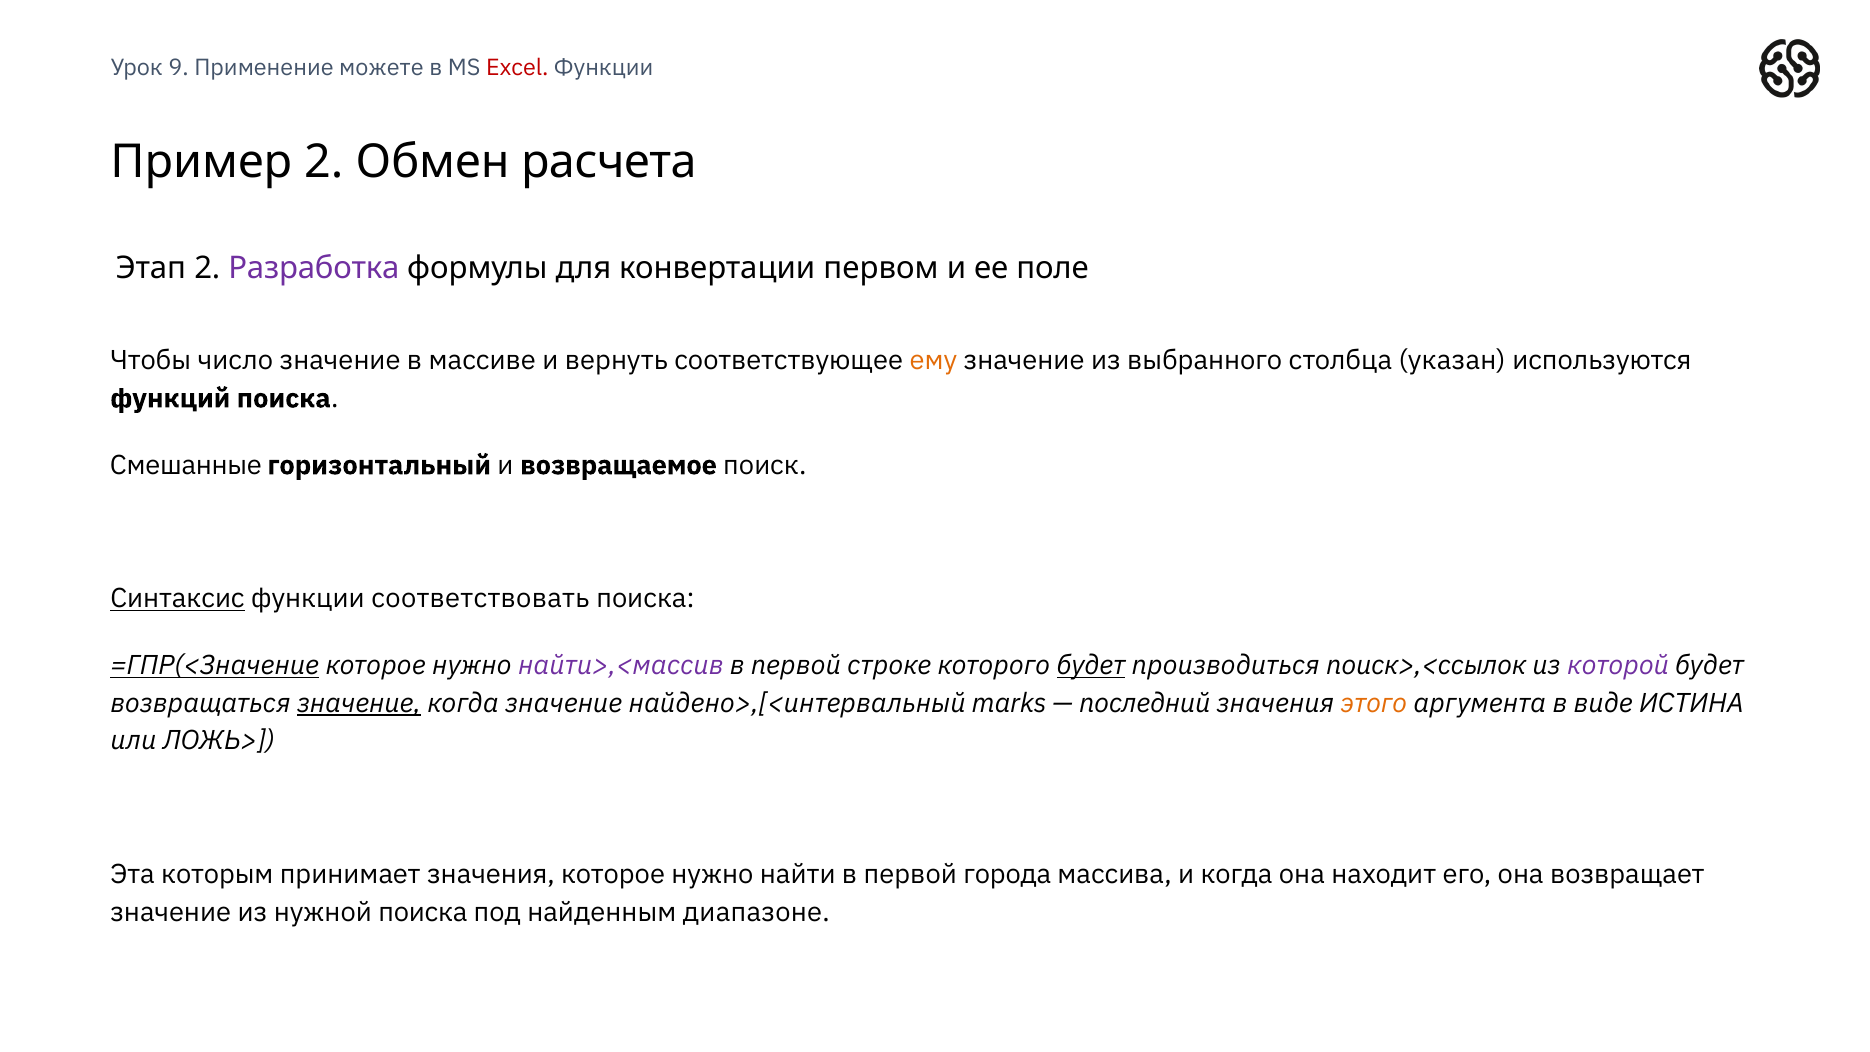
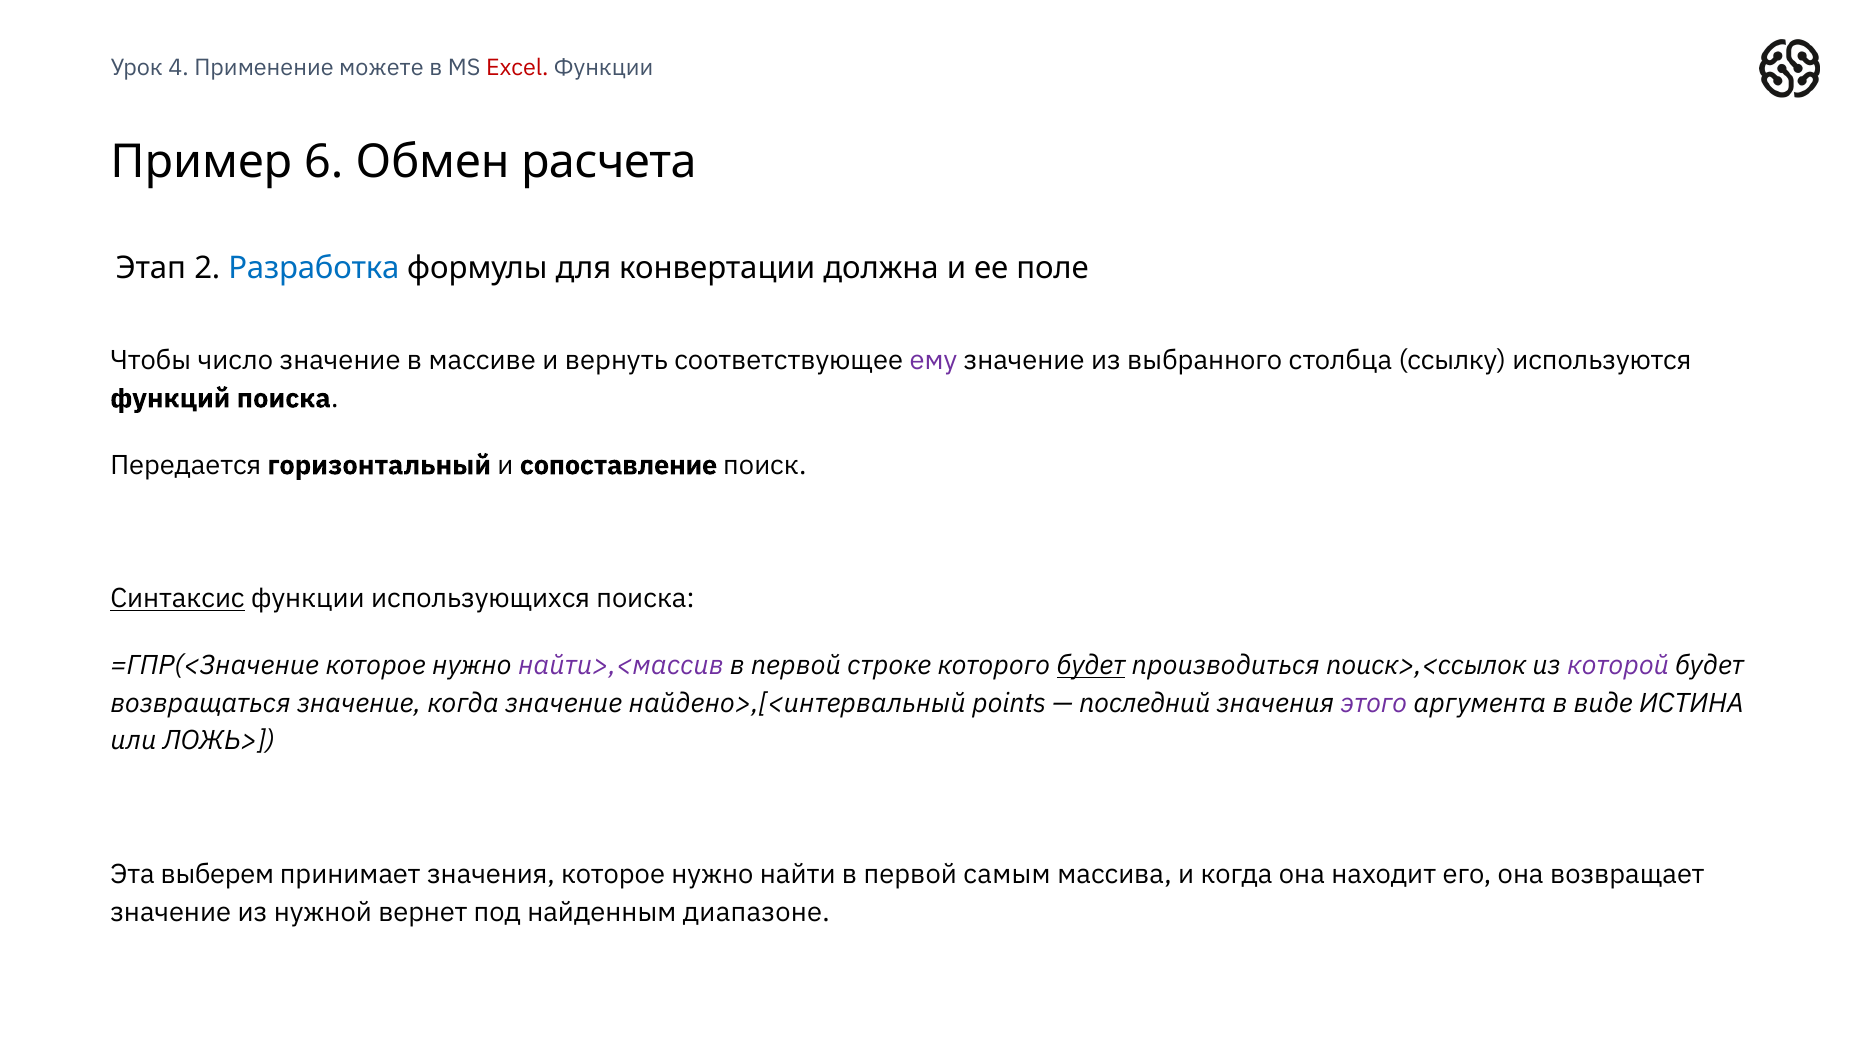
9: 9 -> 4 (179, 68)
Пример 2: 2 -> 6 (324, 162)
Разработка colour: purple -> blue (314, 269)
первом: первом -> должна (881, 269)
ему colour: orange -> purple (933, 361)
указан: указан -> ссылку (1452, 361)
Смешанные: Смешанные -> Передается (186, 465)
возвращаемое: возвращаемое -> сопоставление (619, 465)
соответствовать: соответствовать -> использующихся (481, 599)
=ГПР(<Значение underline: present -> none (215, 666)
значение underline: present -> none (359, 703)
marks: marks -> points (1009, 703)
этого colour: orange -> purple (1374, 703)
которым: которым -> выберем (217, 875)
города: города -> самым (1007, 875)
нужной поиска: поиска -> вернет (423, 912)
